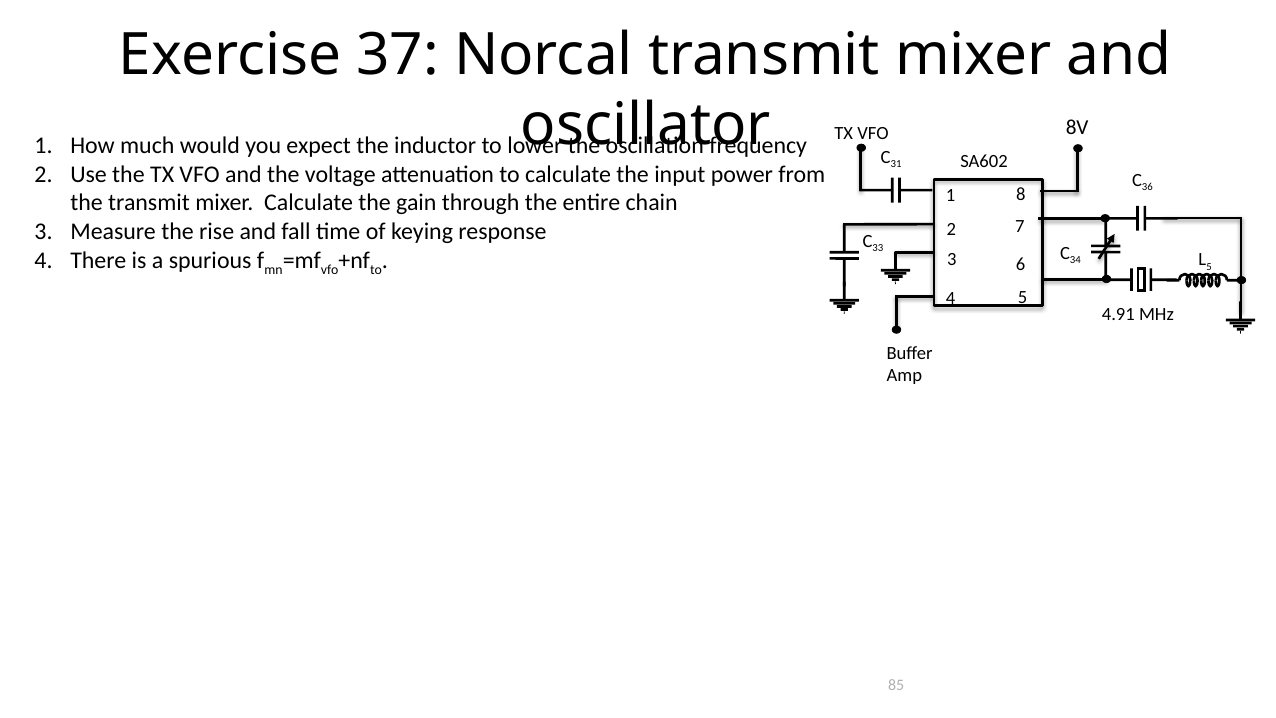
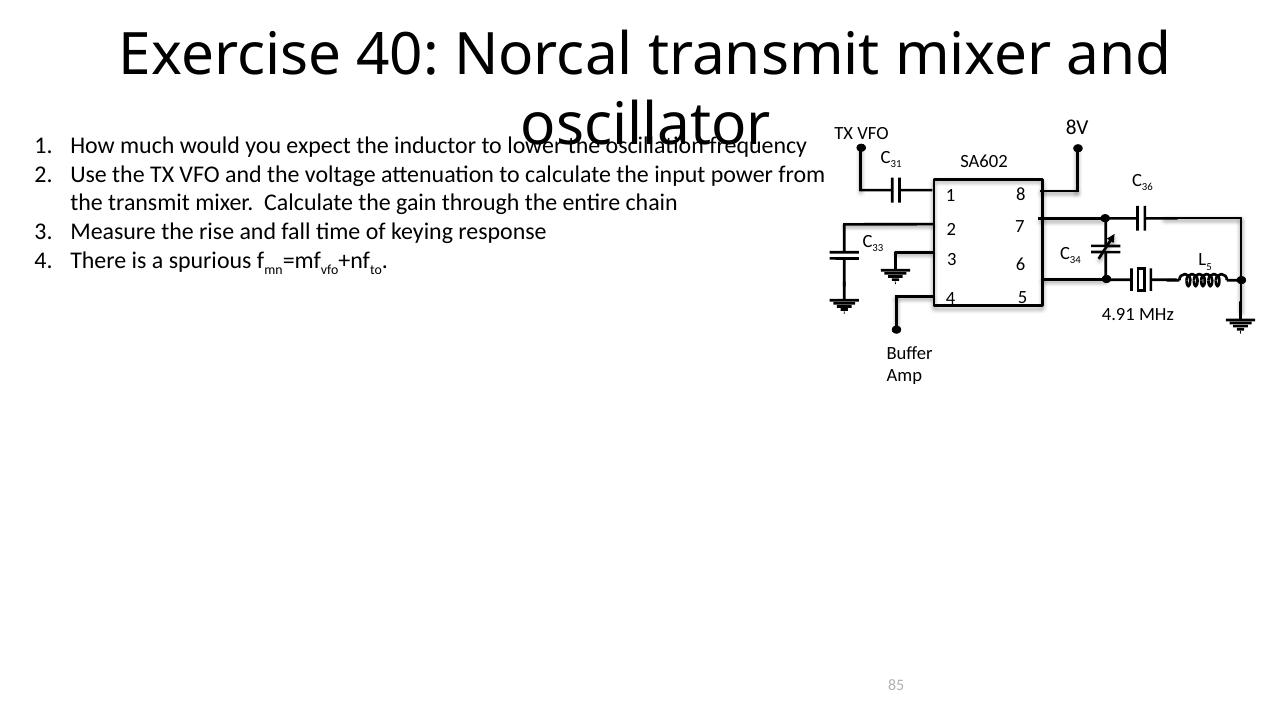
37: 37 -> 40 (398, 55)
